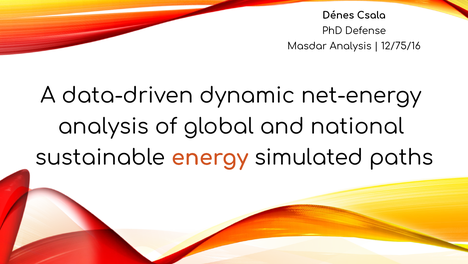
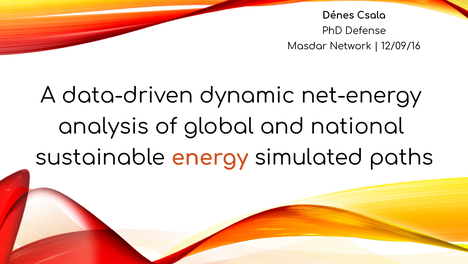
Masdar Analysis: Analysis -> Network (351, 46)
12/75/16: 12/75/16 -> 12/09/16 (401, 46)
